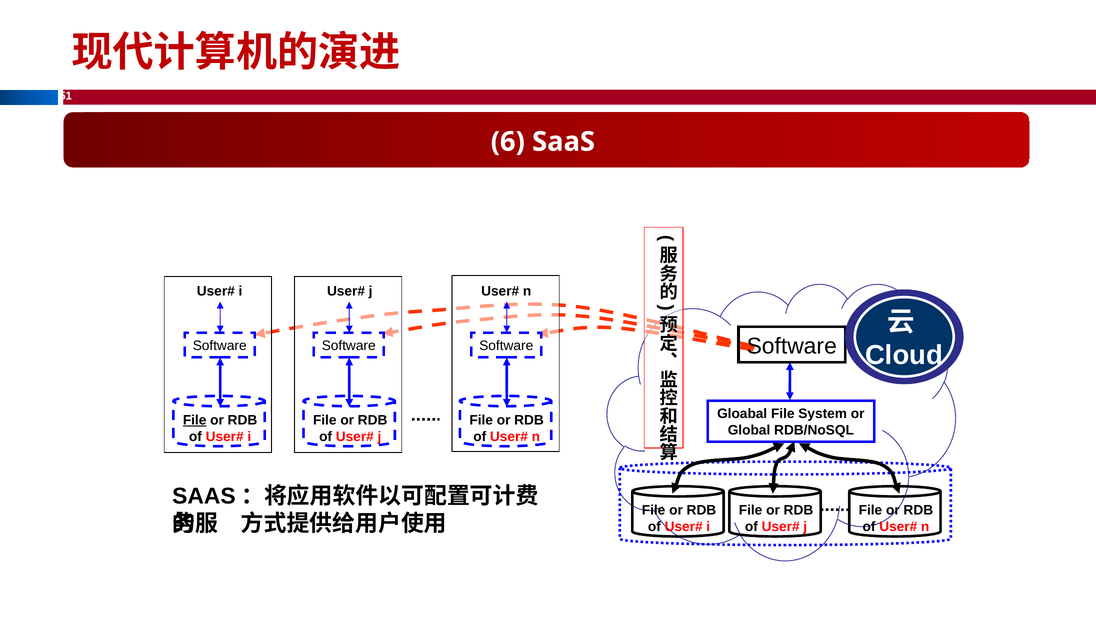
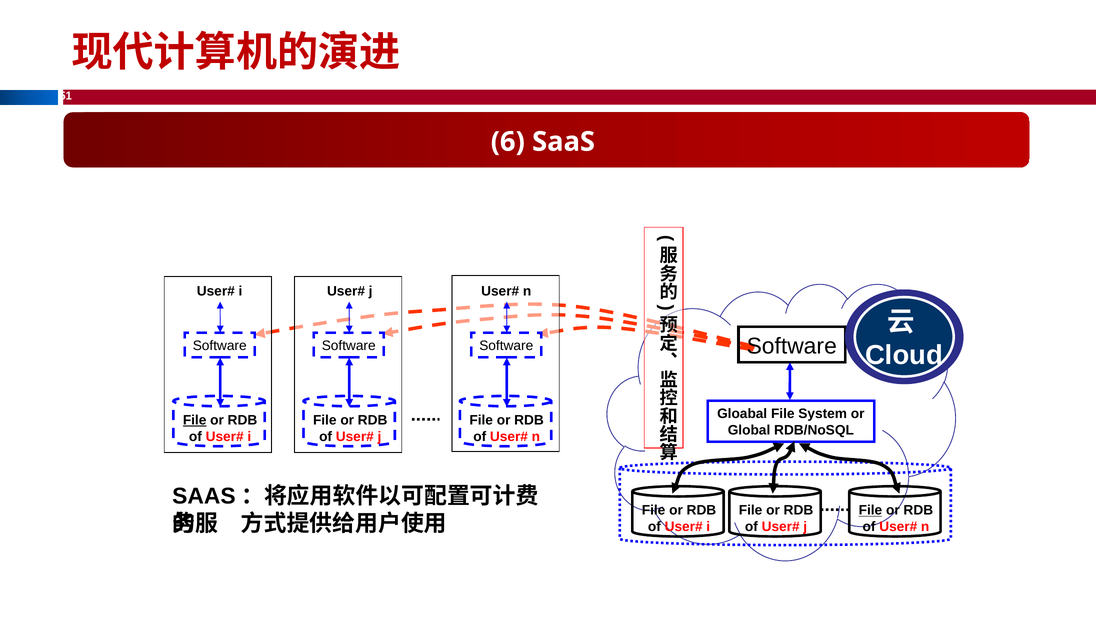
File underline: none -> present (870, 510)
